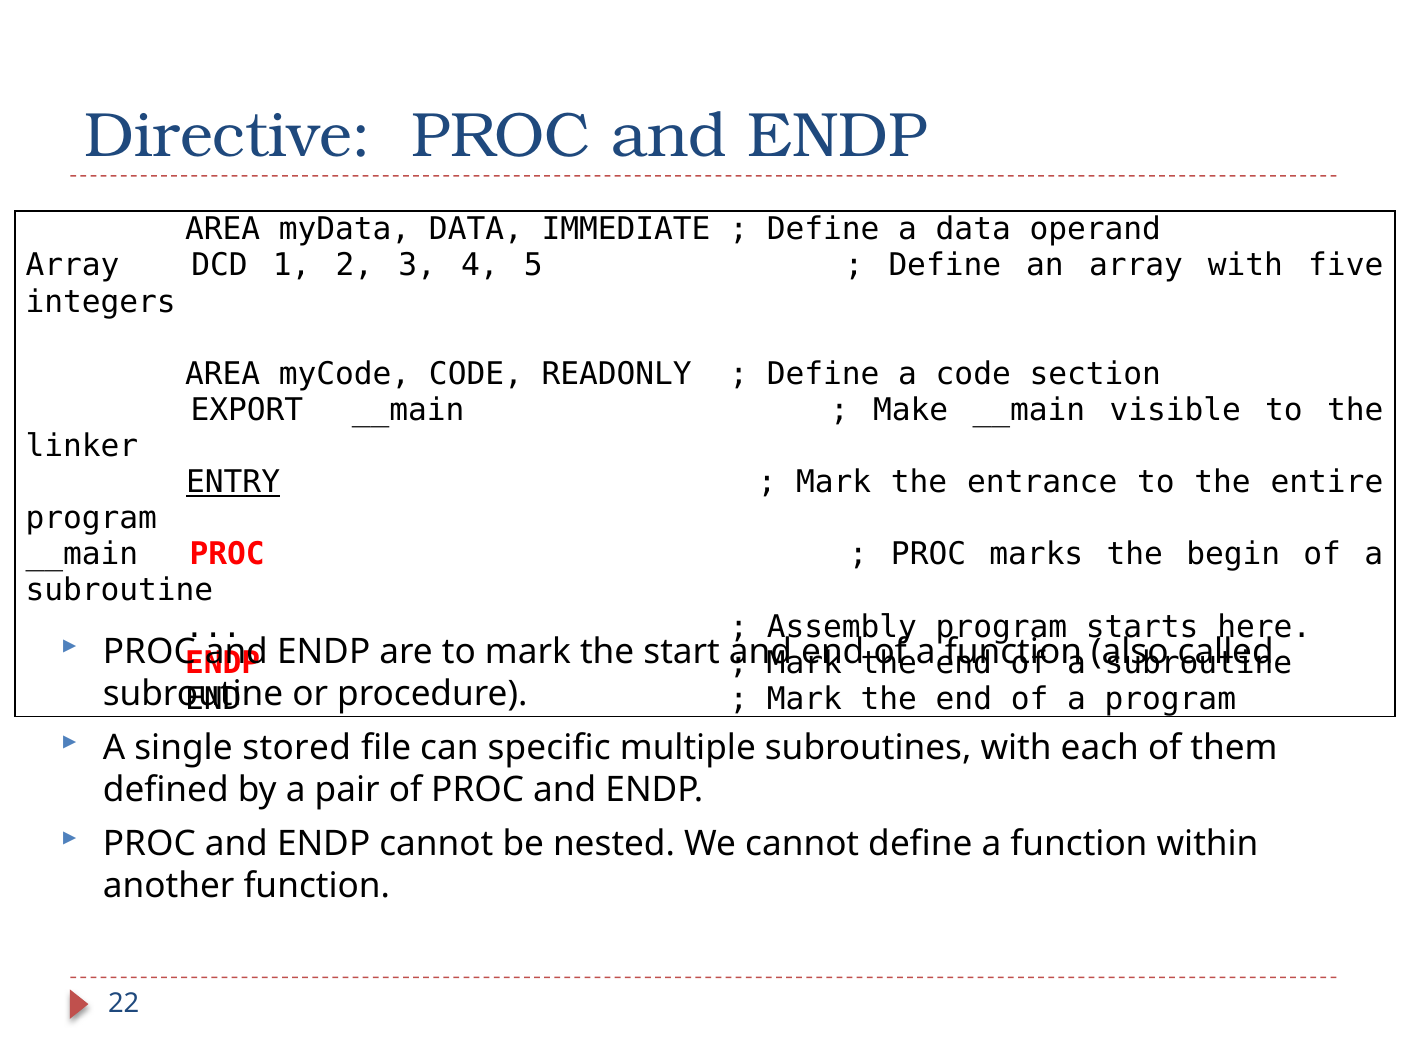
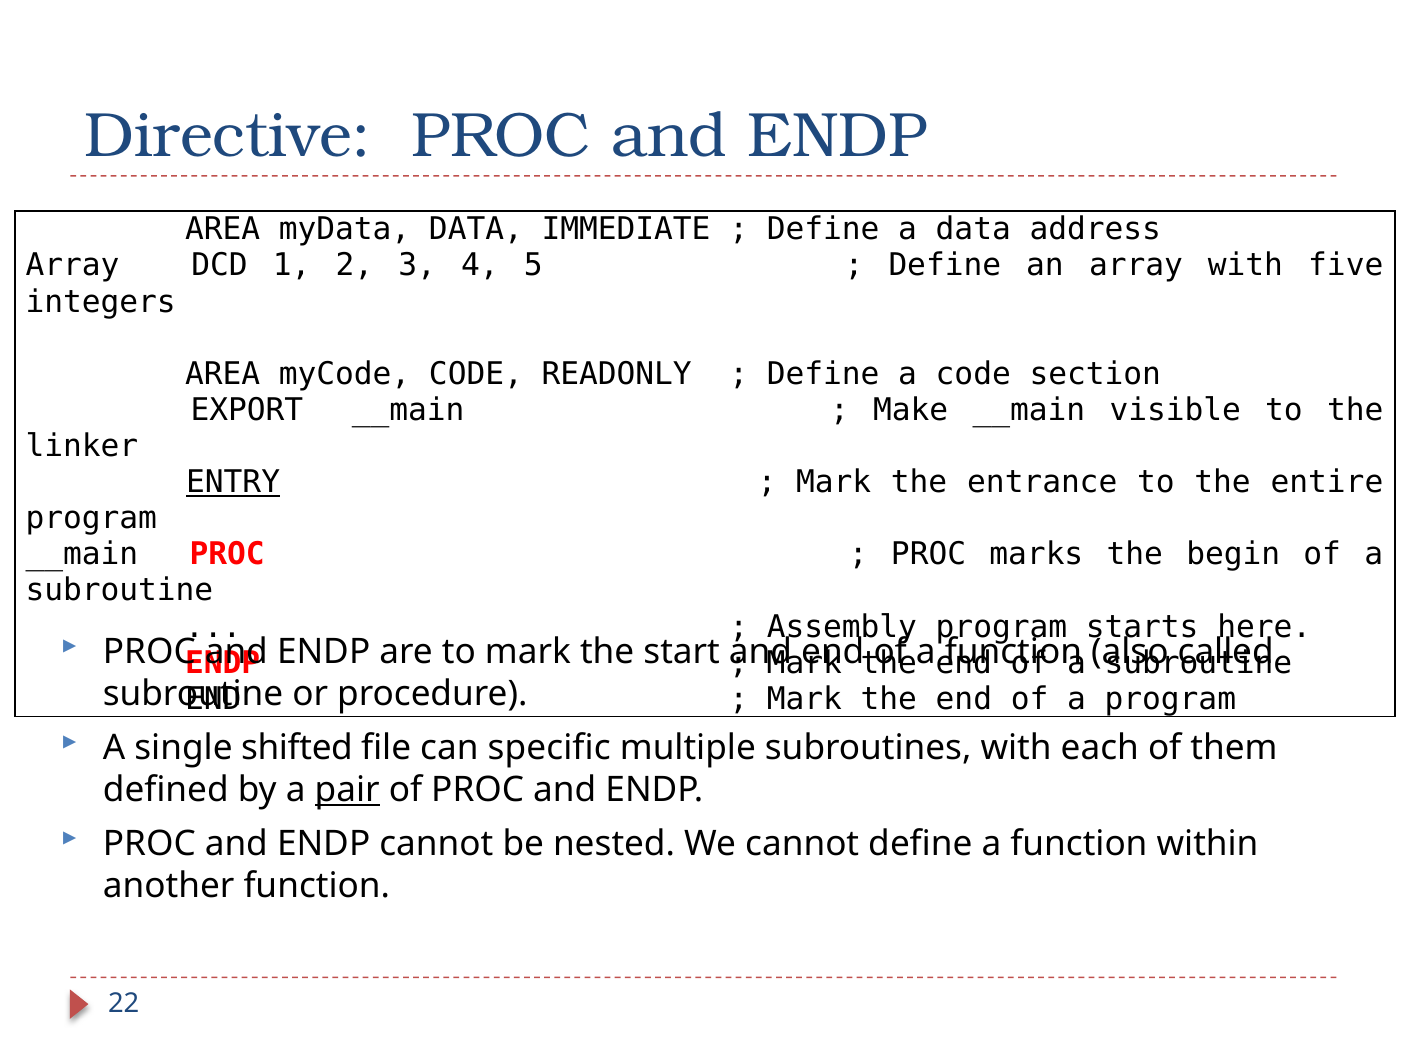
operand: operand -> address (1095, 230)
stored: stored -> shifted (297, 748)
pair underline: none -> present (347, 790)
